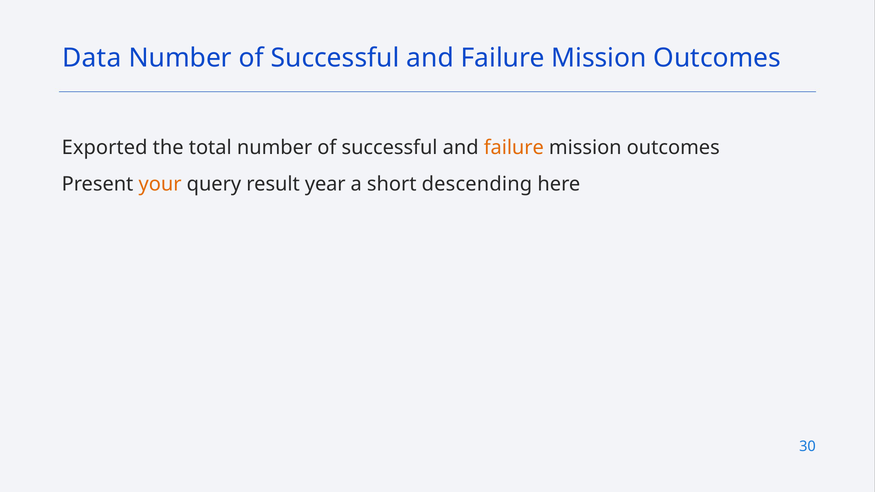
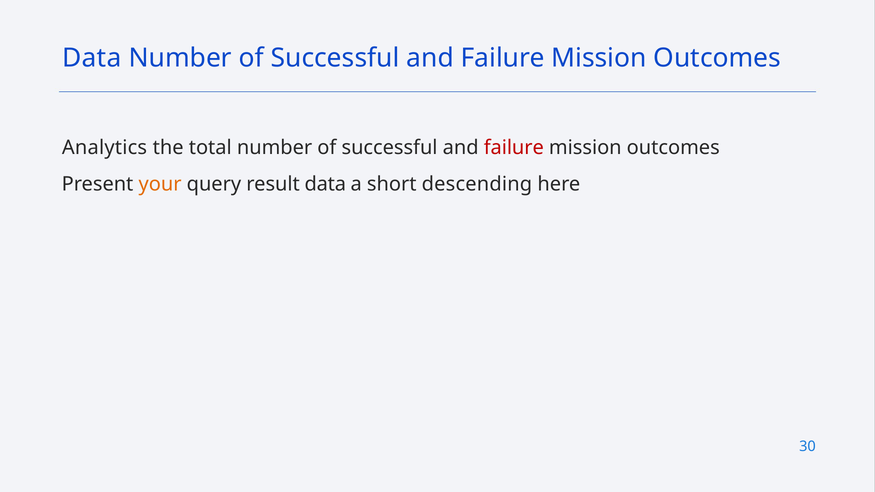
Exported: Exported -> Analytics (105, 148)
failure colour: orange -> red (514, 148)
result year: year -> data (325, 184)
